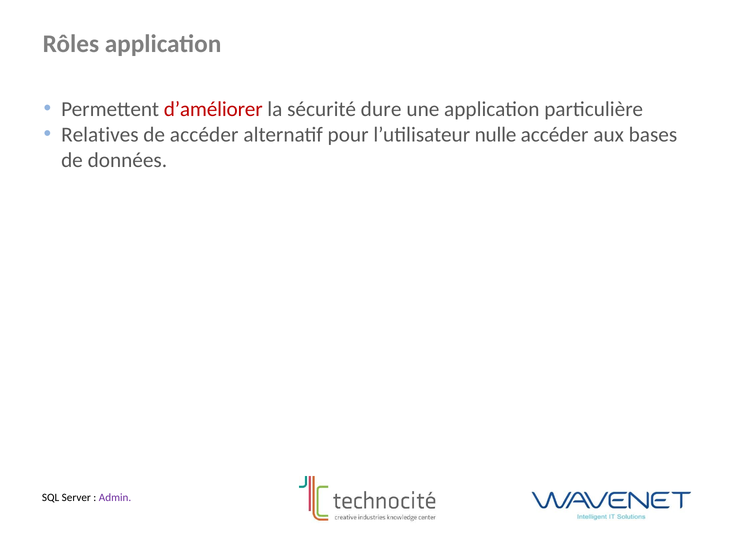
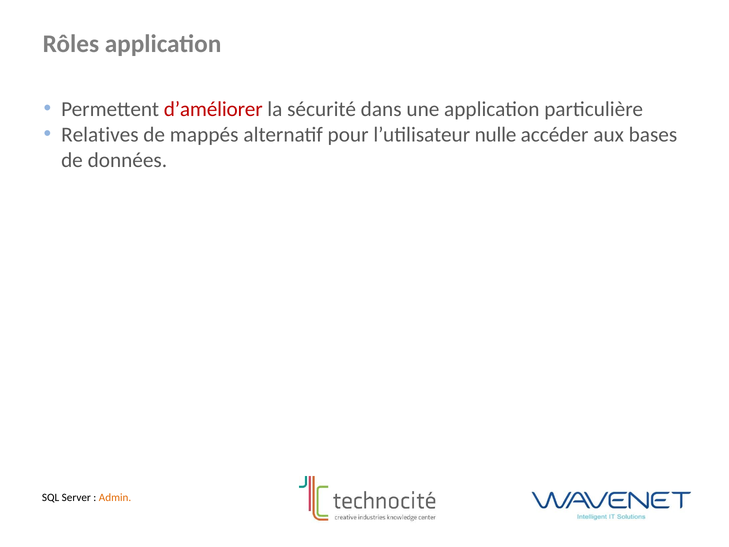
dure: dure -> dans (381, 109)
de accéder: accéder -> mappés (204, 134)
Admin colour: purple -> orange (115, 497)
